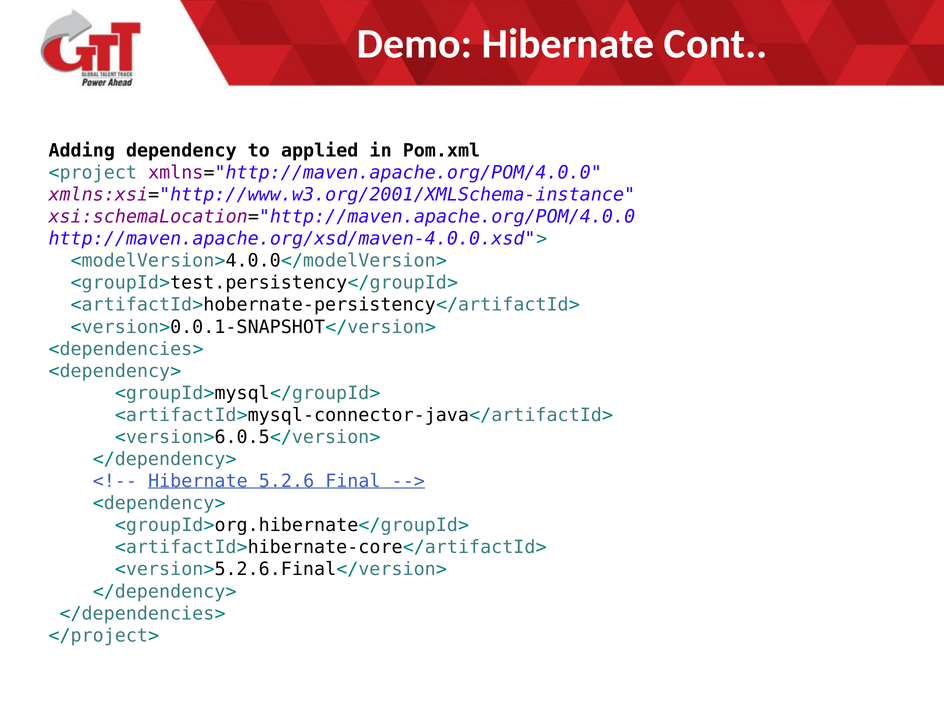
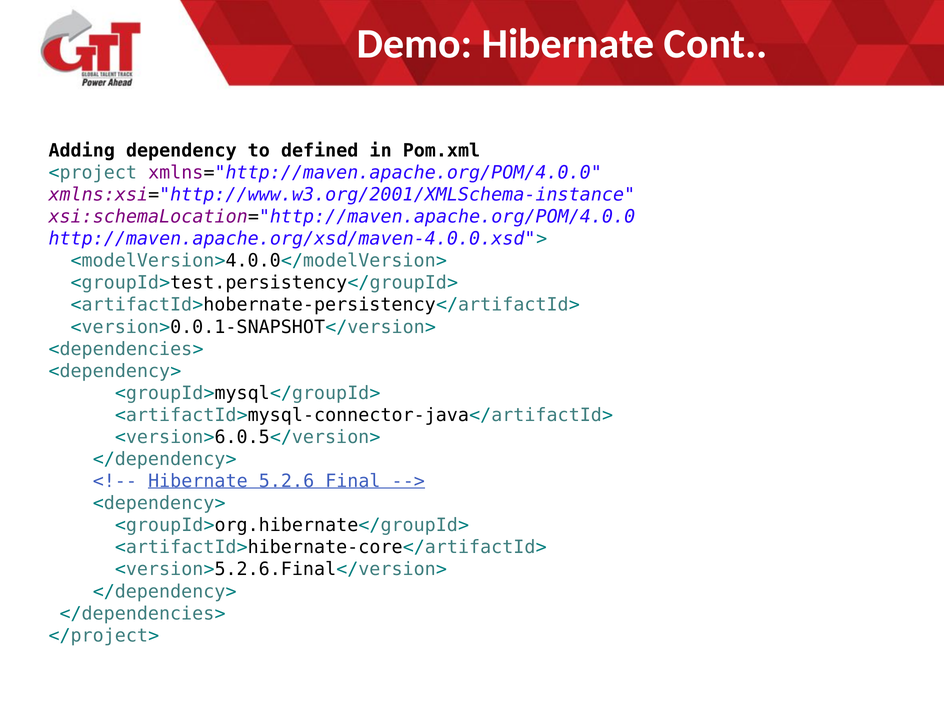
applied: applied -> defined (320, 151)
